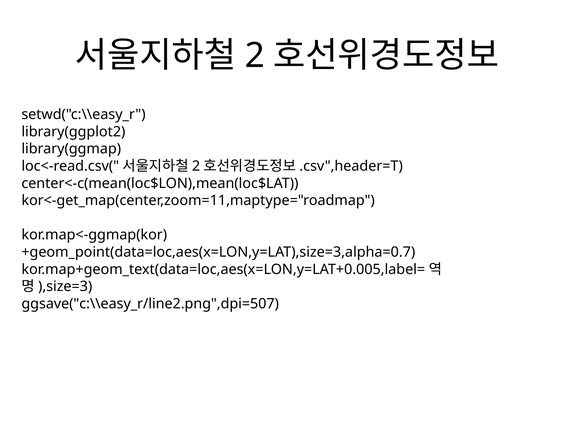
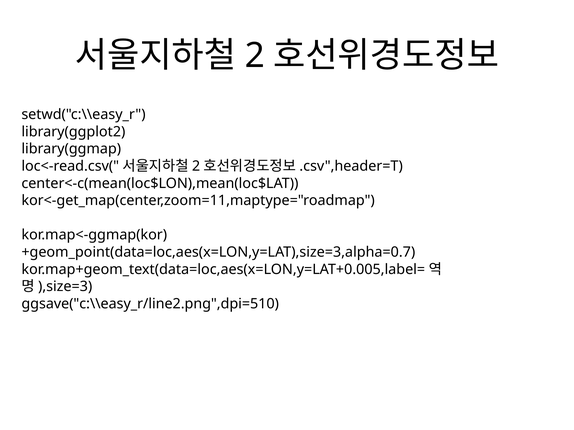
ggsave("c:\\easy_r/line2.png",dpi=507: ggsave("c:\\easy_r/line2.png",dpi=507 -> ggsave("c:\\easy_r/line2.png",dpi=510 (150, 304)
